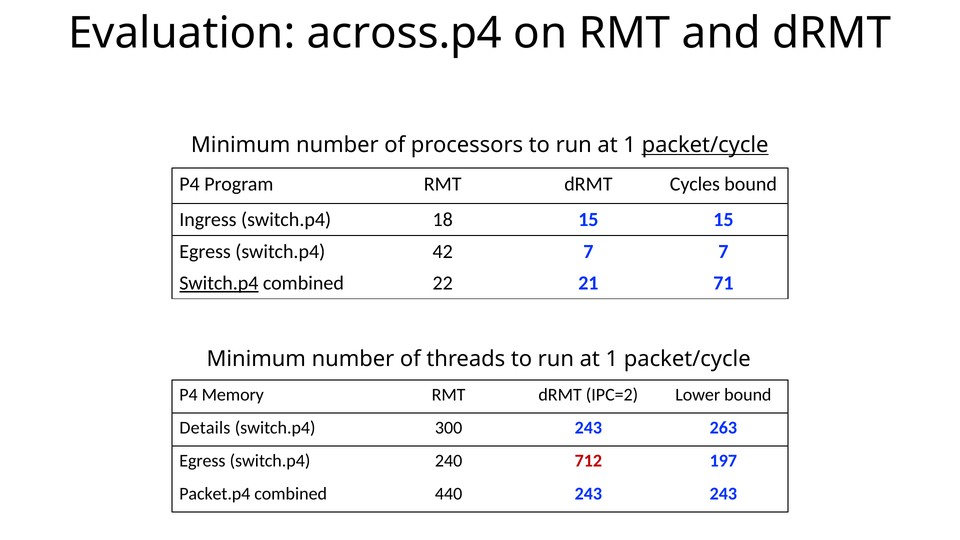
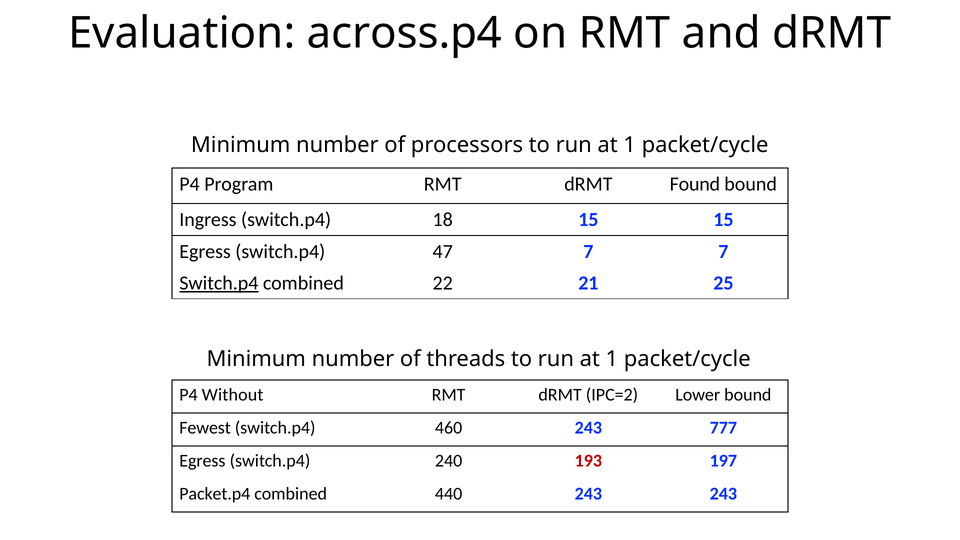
packet/cycle underline: present -> none (705, 145)
Cycles: Cycles -> Found (695, 184)
42: 42 -> 47 (443, 251)
71: 71 -> 25 (723, 283)
Memory: Memory -> Without (233, 395)
Details: Details -> Fewest (205, 428)
300: 300 -> 460 (449, 428)
263: 263 -> 777 (723, 428)
712: 712 -> 193 (588, 461)
